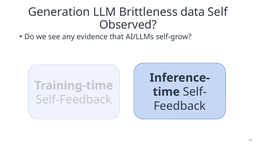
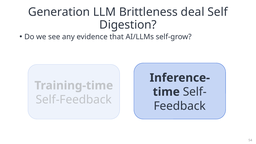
data: data -> deal (193, 12)
Observed: Observed -> Digestion (128, 25)
